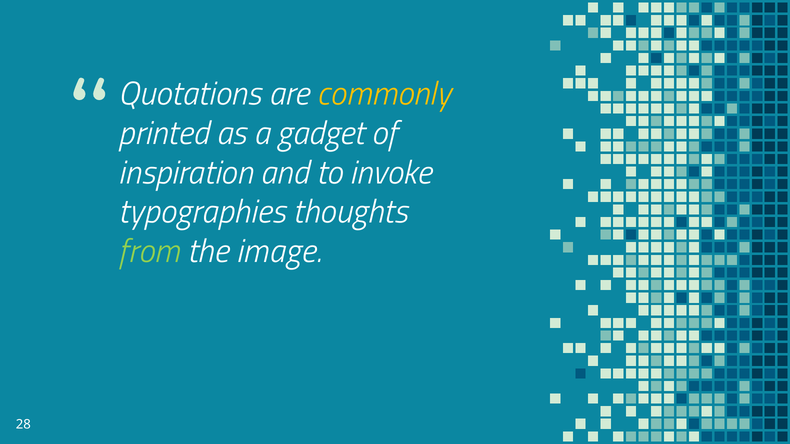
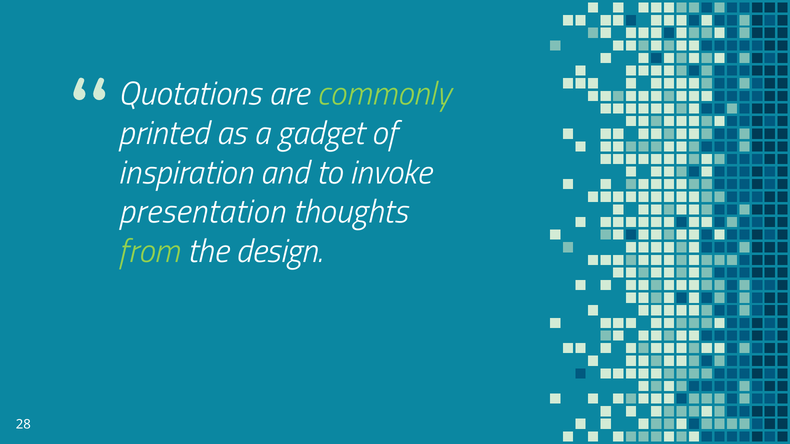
commonly colour: yellow -> light green (384, 94)
typographies: typographies -> presentation (202, 212)
image: image -> design (279, 252)
